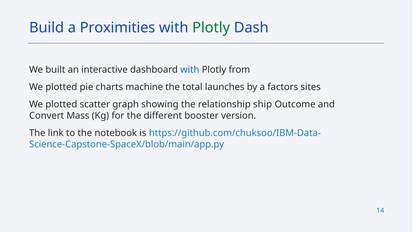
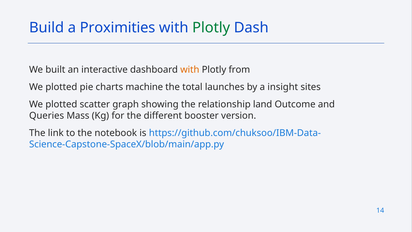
with colour: blue -> orange (190, 70)
factors: factors -> insight (283, 87)
ship: ship -> land (263, 104)
Convert: Convert -> Queries (47, 116)
